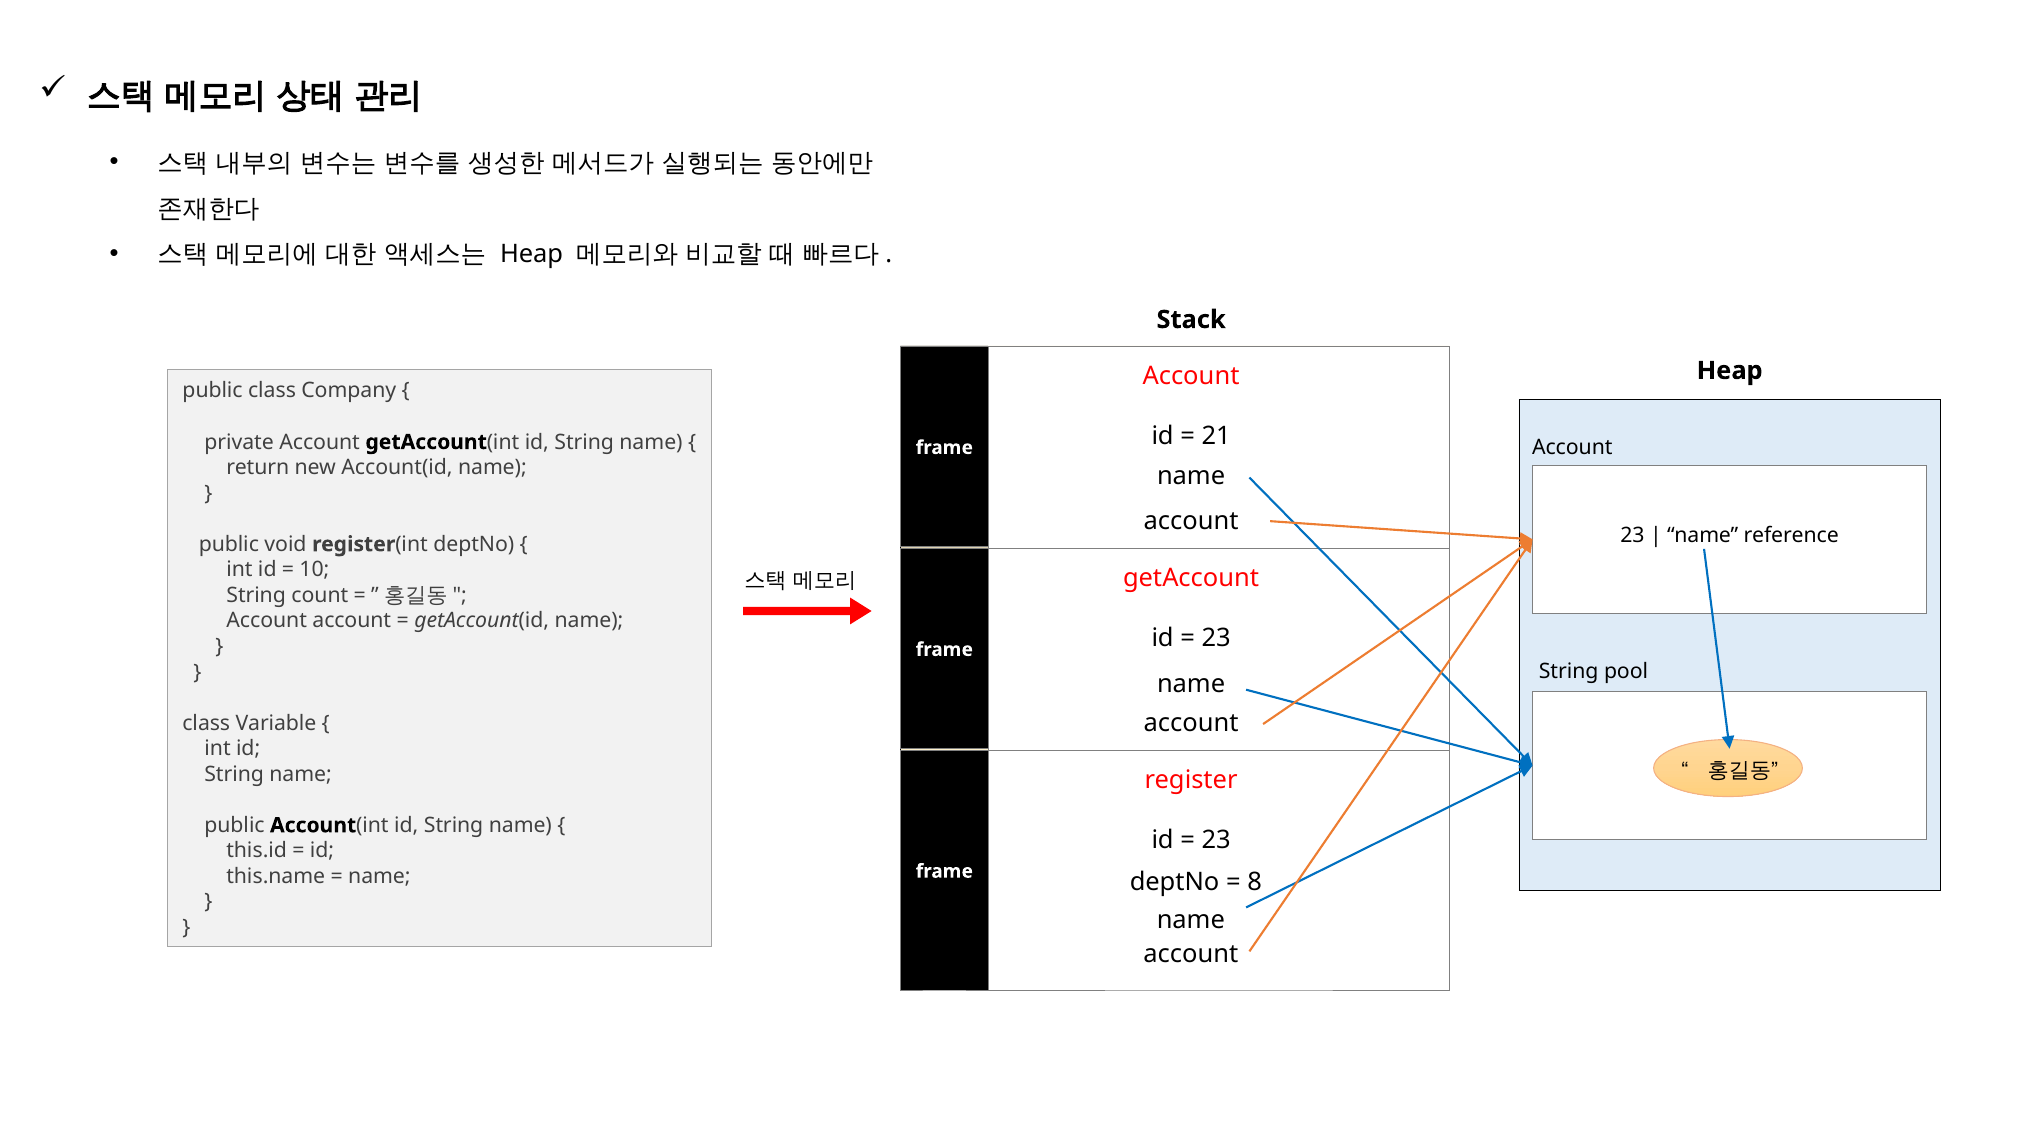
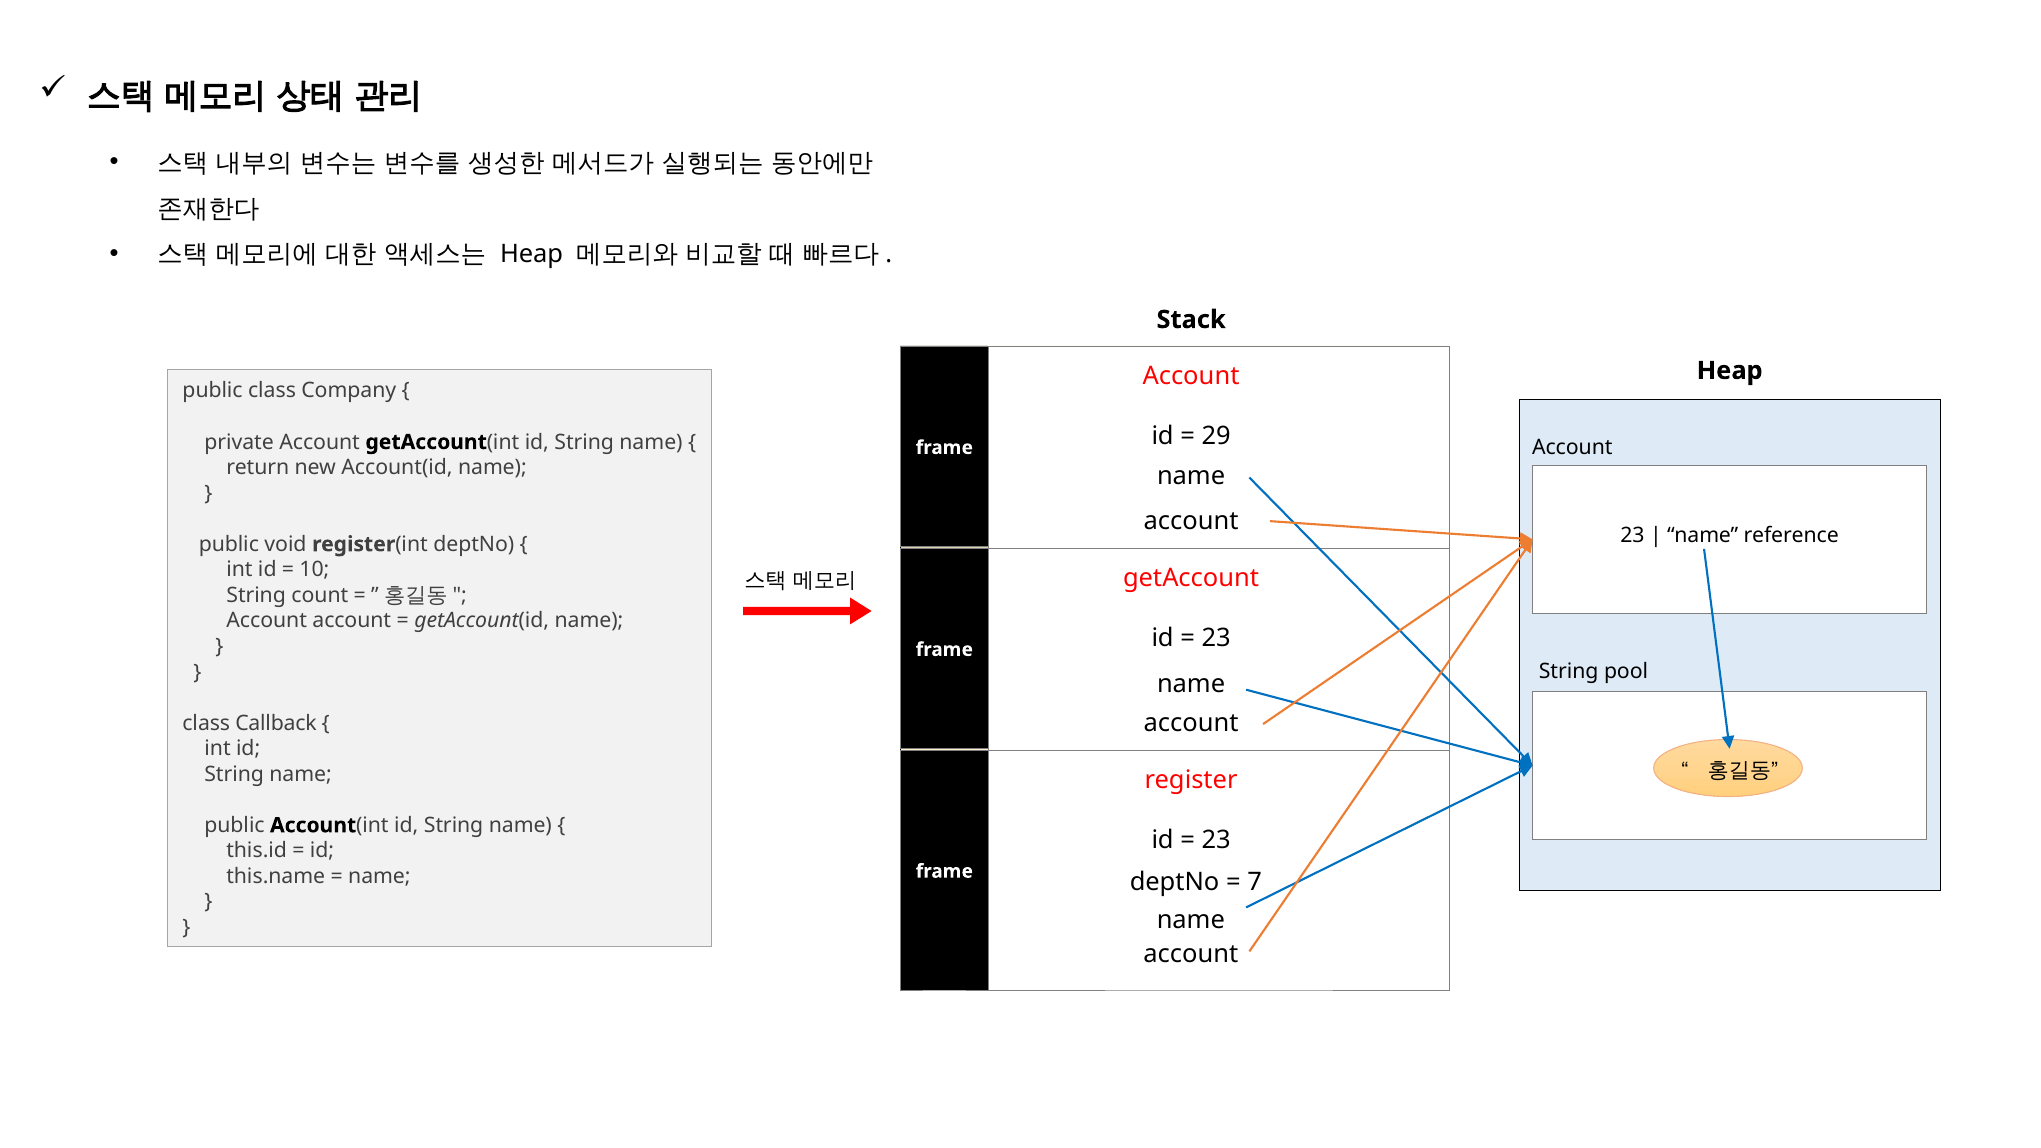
21: 21 -> 29 (1216, 436)
Variable: Variable -> Callback (276, 723)
8: 8 -> 7 (1255, 883)
